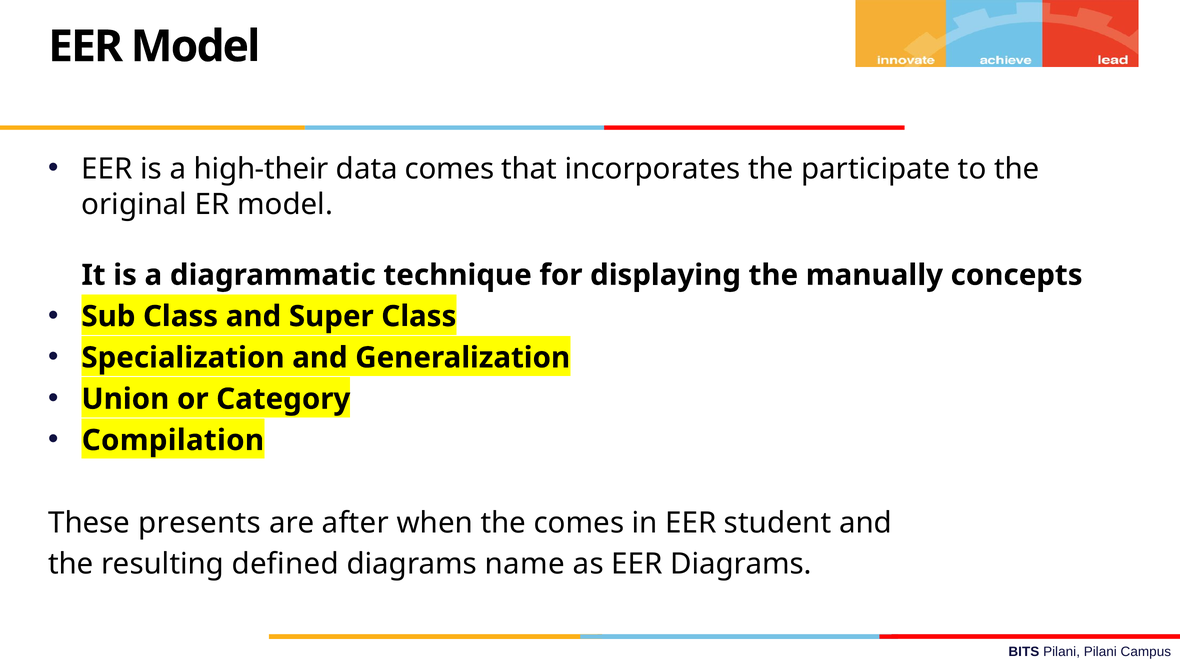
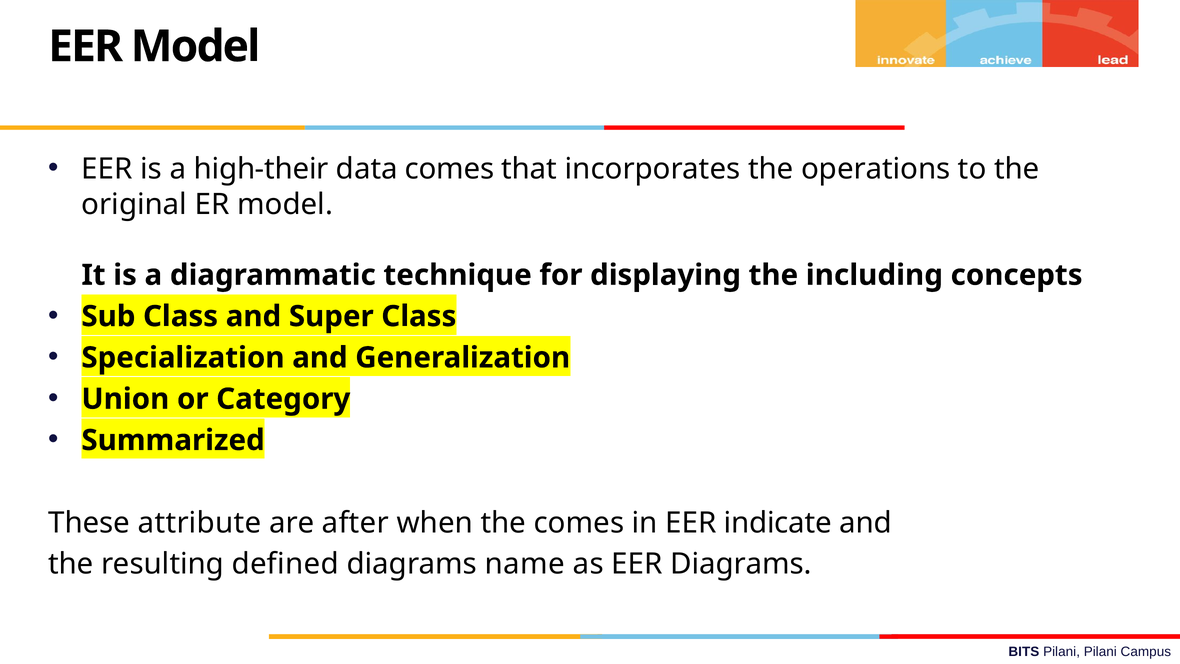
participate: participate -> operations (876, 169)
manually: manually -> including (874, 275)
Compilation: Compilation -> Summarized (173, 440)
presents: presents -> attribute (200, 523)
student: student -> indicate (778, 523)
